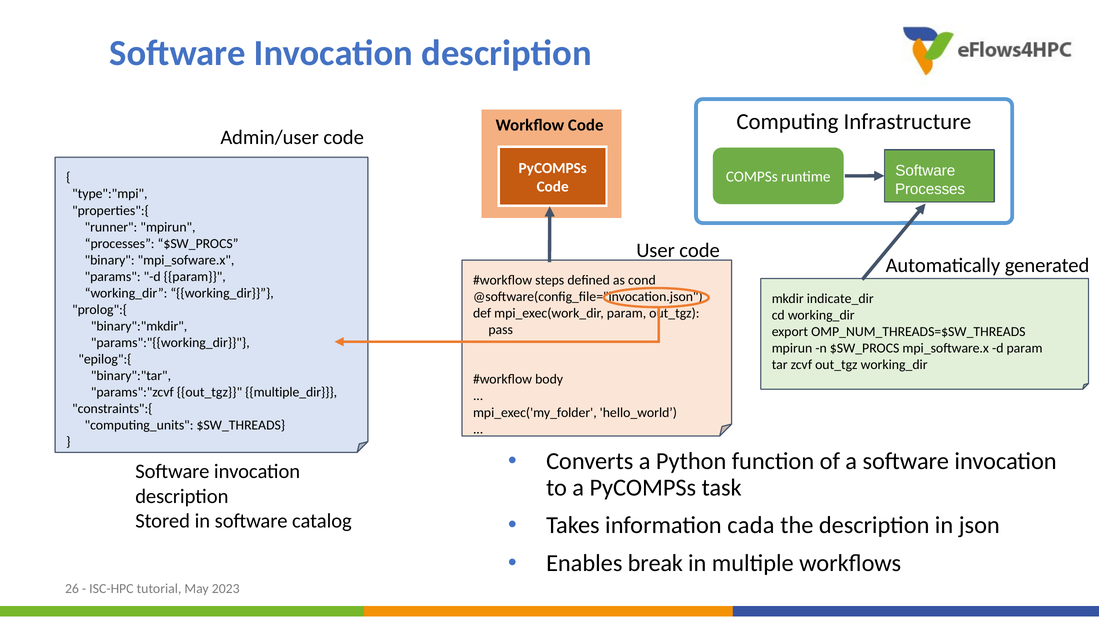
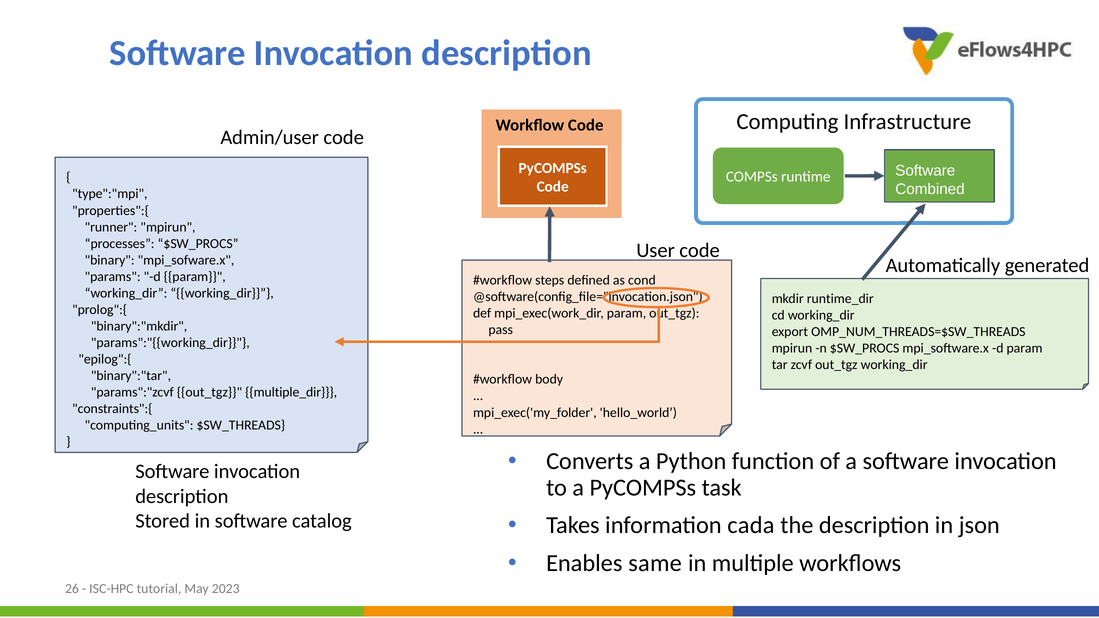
Processes: Processes -> Combined (930, 189)
indicate_dir: indicate_dir -> runtime_dir (840, 299)
break: break -> same (655, 563)
